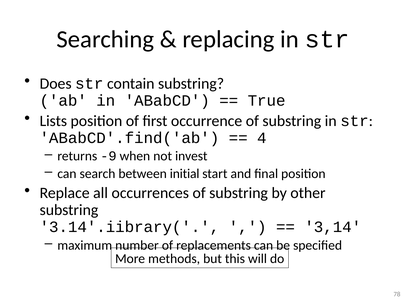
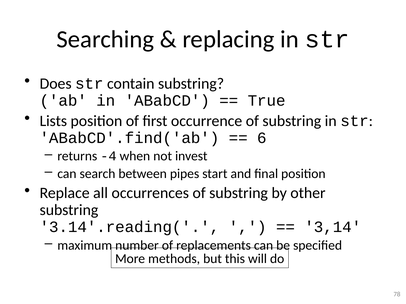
4: 4 -> 6 (262, 138)
-9: -9 -> -4 (108, 156)
initial: initial -> pipes (185, 174)
3.14'.iibrary(: 3.14'.iibrary( -> 3.14'.reading( (129, 227)
